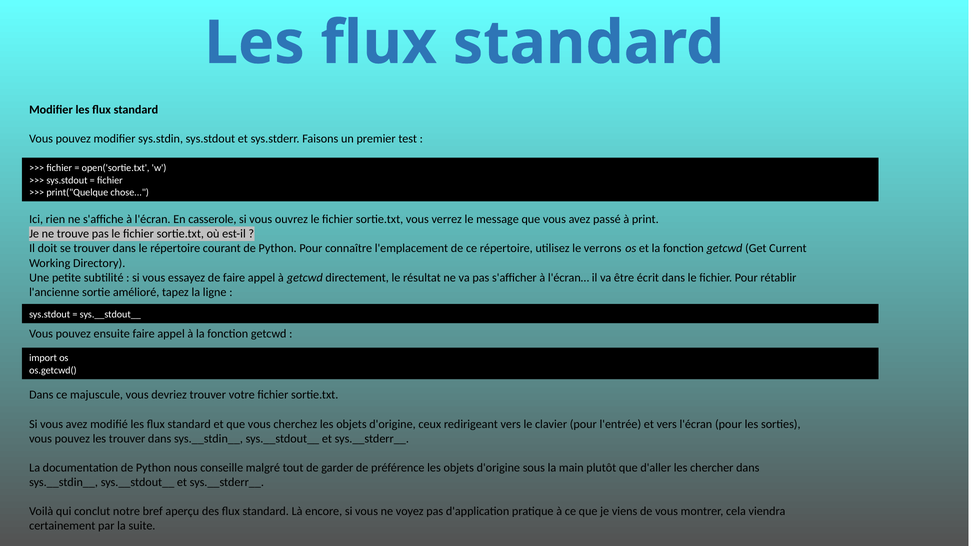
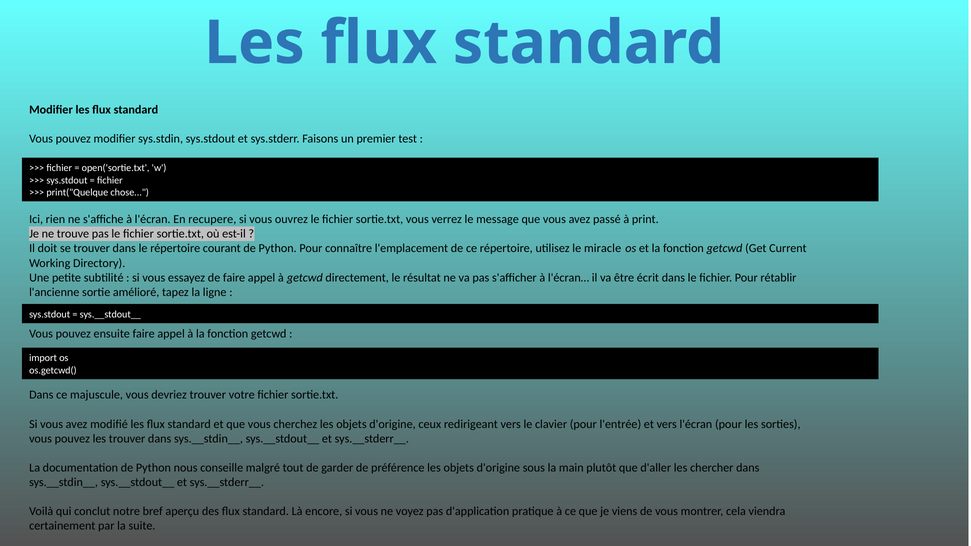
casserole: casserole -> recupere (212, 219)
verrons: verrons -> miracle (603, 249)
